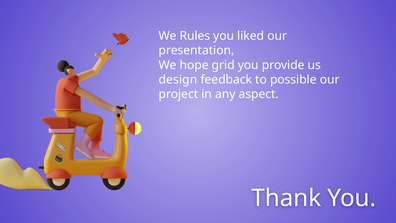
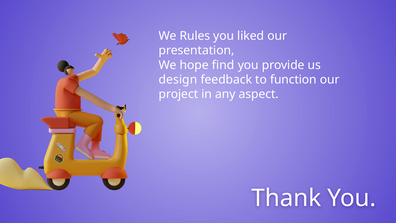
grid: grid -> find (223, 65)
possible: possible -> function (293, 79)
